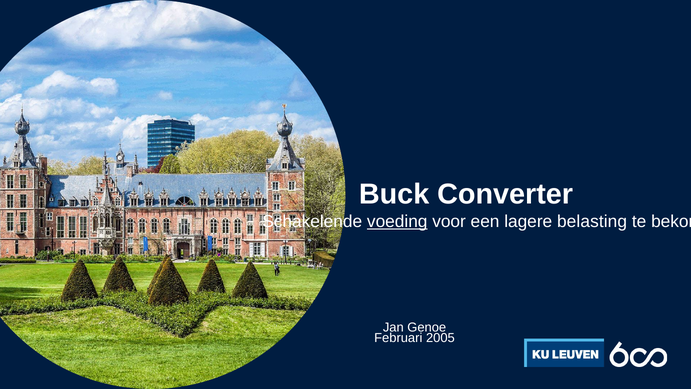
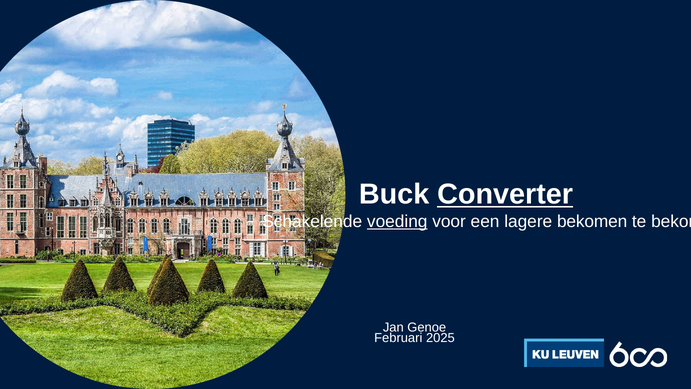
Converter underline: none -> present (505, 194)
lagere belasting: belasting -> bekomen (592, 221)
2005: 2005 -> 2025 (440, 338)
